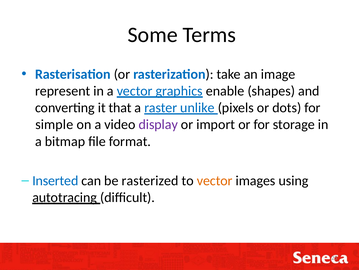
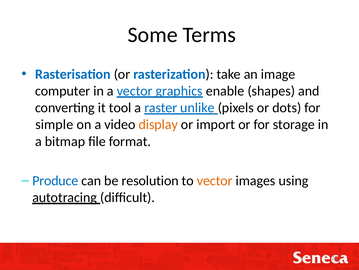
represent: represent -> computer (63, 91)
that: that -> tool (120, 108)
display colour: purple -> orange (158, 124)
Inserted: Inserted -> Produce (55, 180)
rasterized: rasterized -> resolution (150, 180)
